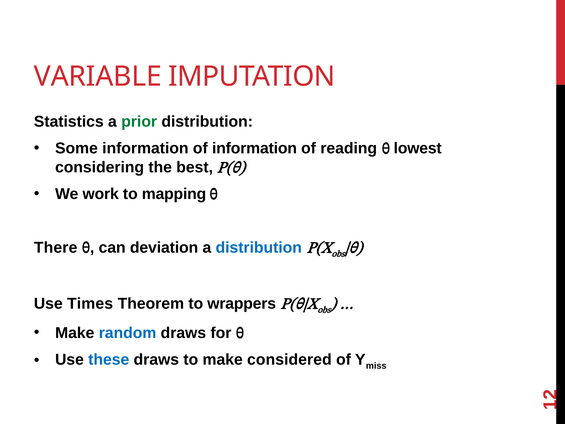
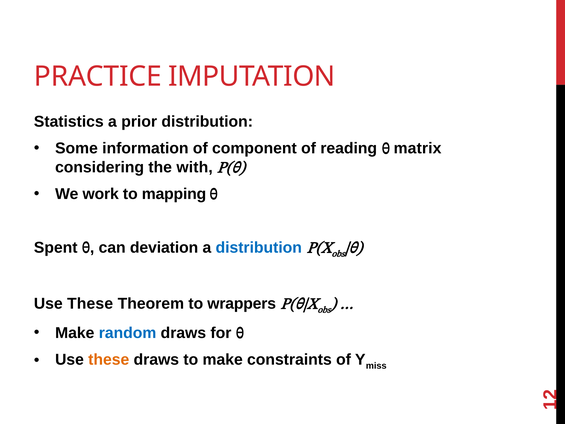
VARIABLE: VARIABLE -> PRACTICE (98, 76)
prior colour: green -> black (139, 122)
of information: information -> component (254, 148)
lowest: lowest -> matrix (418, 148)
best: best -> with (195, 167)
There: There -> Spent (56, 247)
Times: Times -> These (90, 303)
these colour: blue -> orange (109, 359)
considered: considered -> constraints (289, 359)
